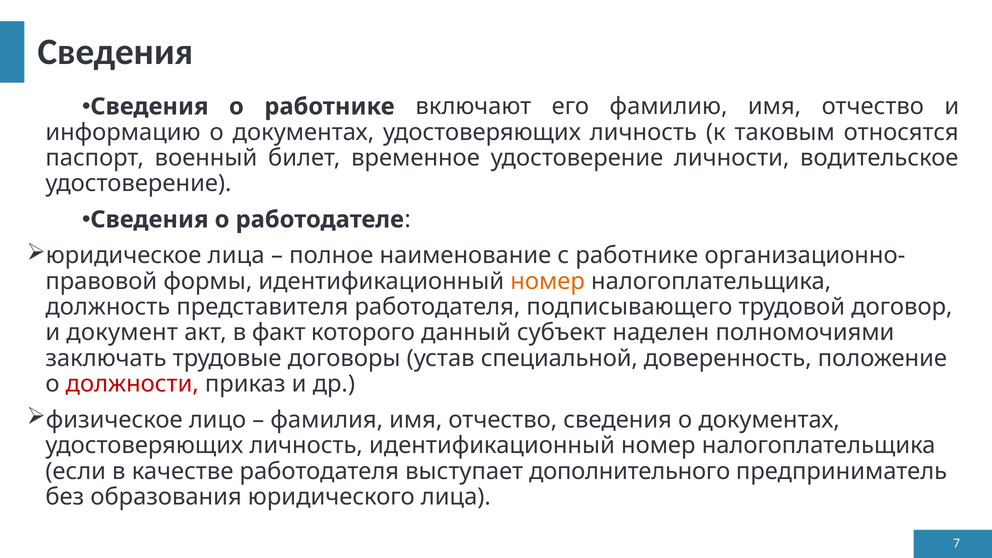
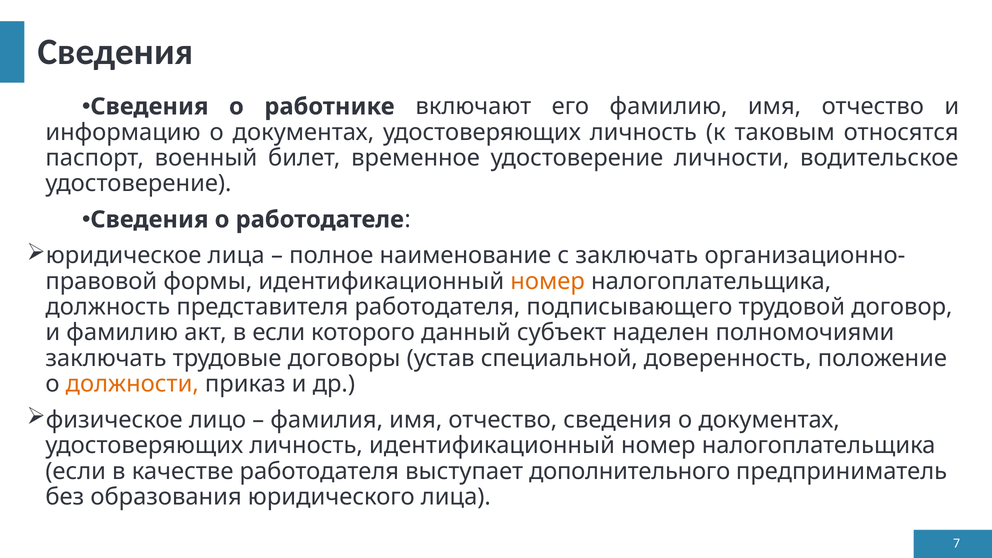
с работнике: работнике -> заключать (637, 256)
и документ: документ -> фамилию (122, 333)
в факт: факт -> если (279, 333)
должности colour: red -> orange (132, 384)
